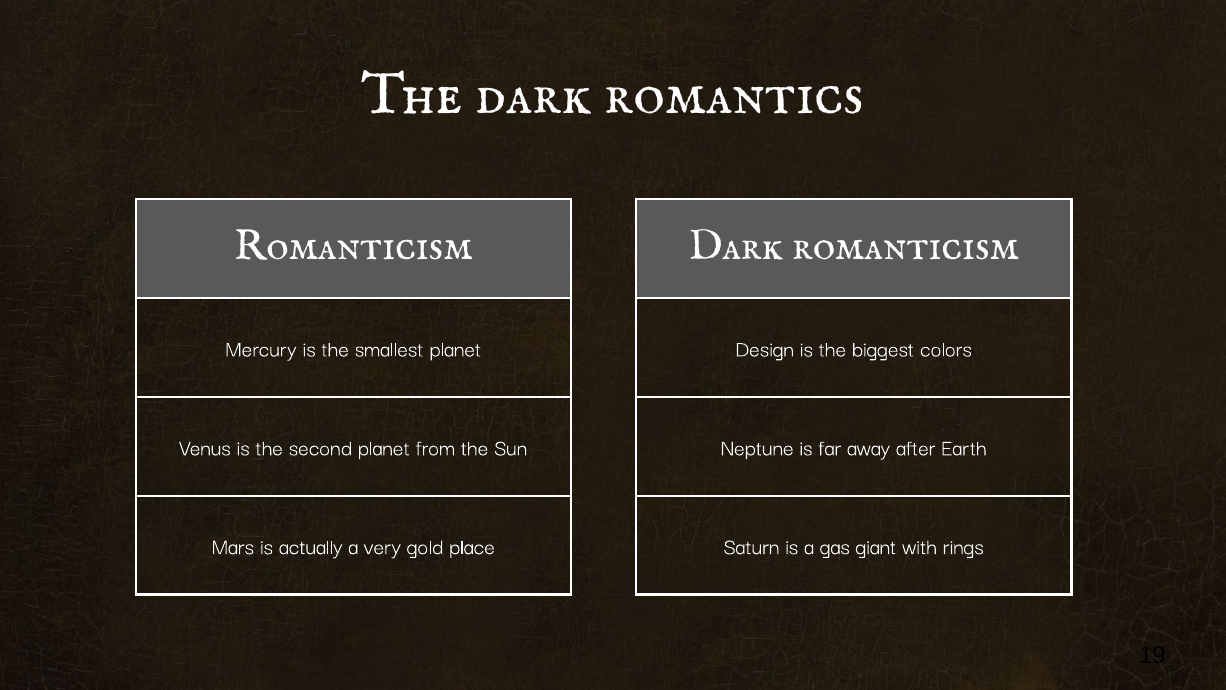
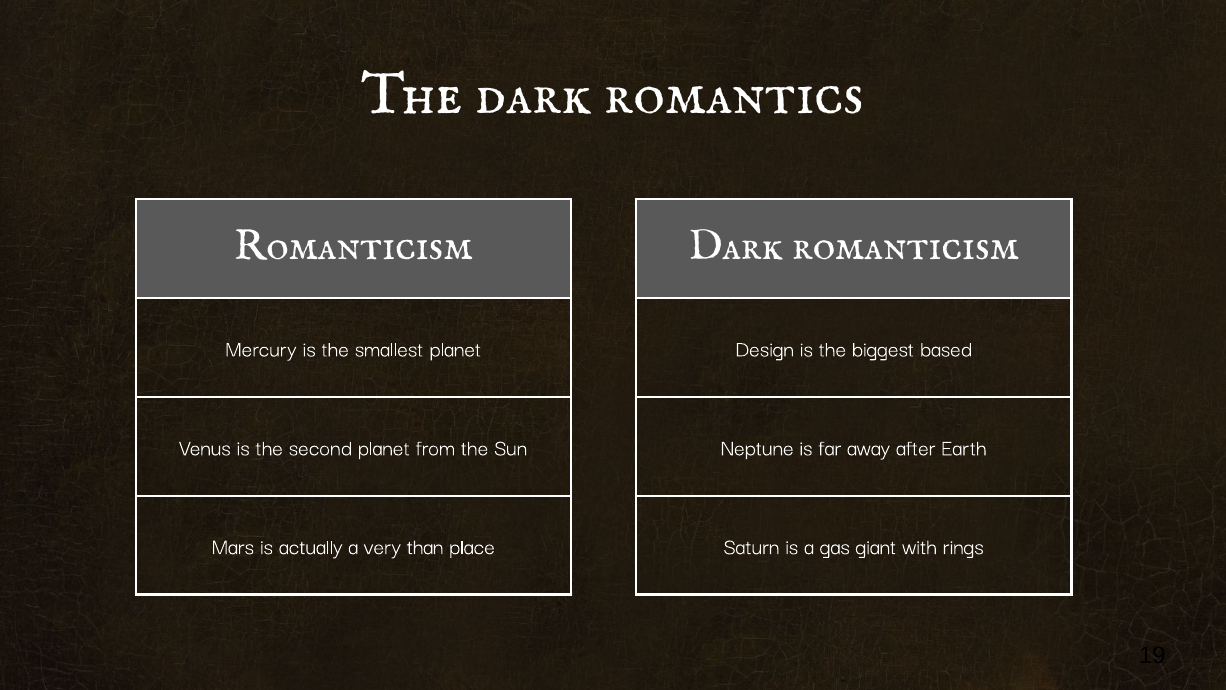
colors: colors -> based (946, 348)
gold: gold -> than (425, 546)
